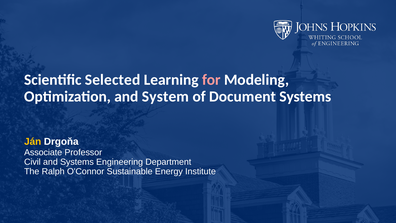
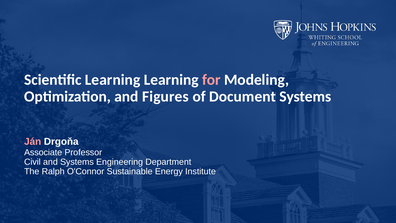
Scientific Selected: Selected -> Learning (113, 80)
System: System -> Figures (165, 96)
Ján colour: yellow -> pink (33, 141)
